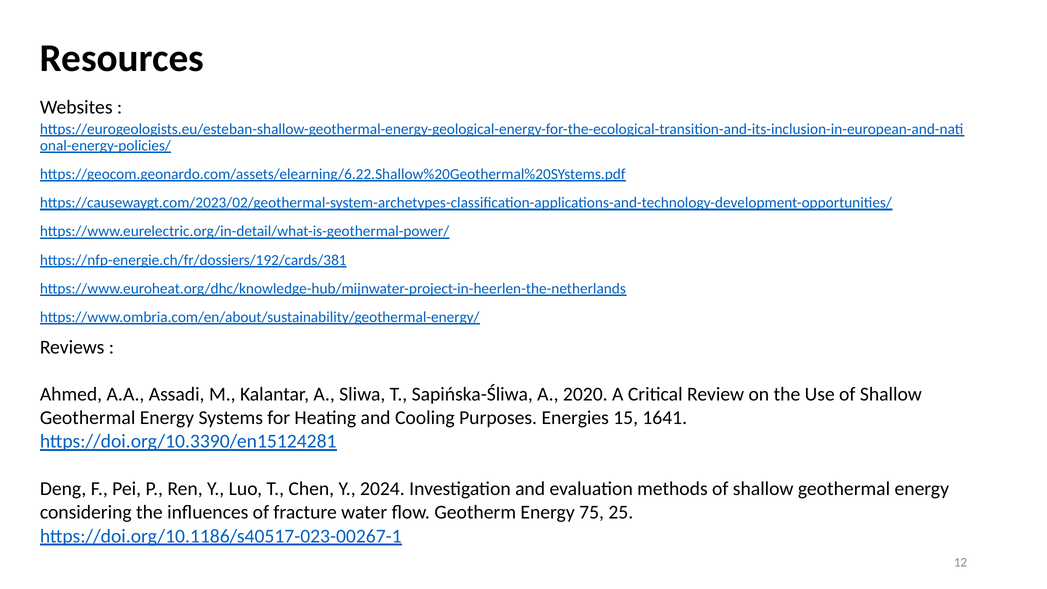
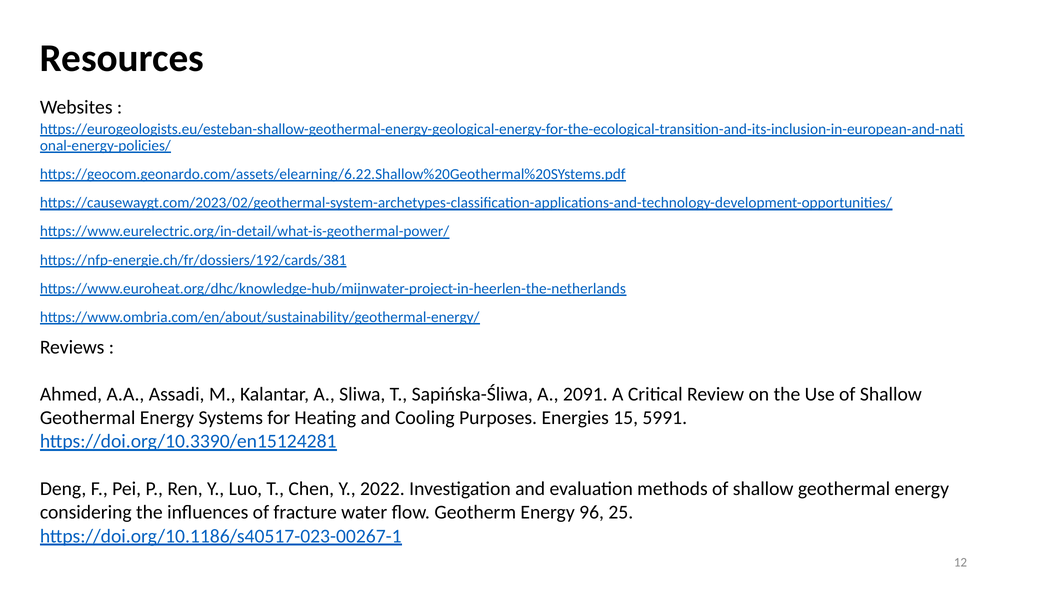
2020: 2020 -> 2091 (585, 394)
1641: 1641 -> 5991 (665, 418)
2024: 2024 -> 2022 (382, 489)
75: 75 -> 96 (592, 512)
